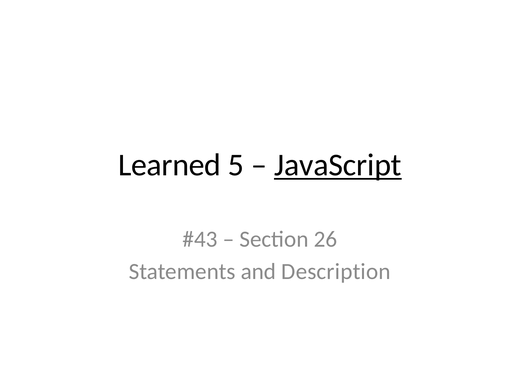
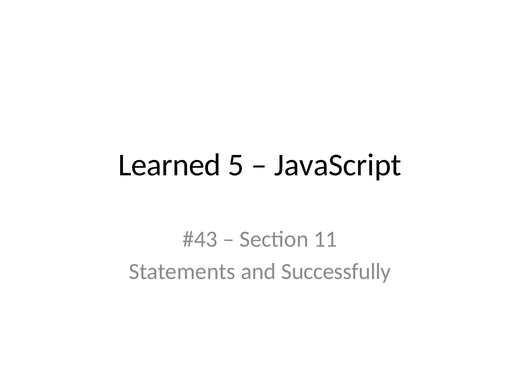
JavaScript underline: present -> none (338, 165)
26: 26 -> 11 (325, 239)
Description: Description -> Successfully (336, 271)
